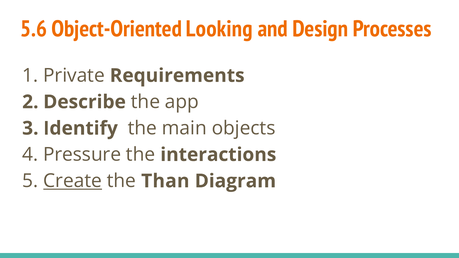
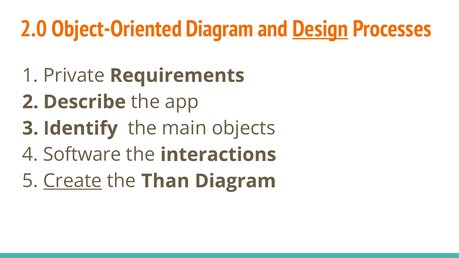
5.6: 5.6 -> 2.0 (34, 29)
Object-Oriented Looking: Looking -> Diagram (219, 29)
Design underline: none -> present (320, 29)
Pressure: Pressure -> Software (82, 155)
